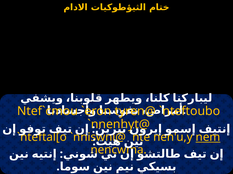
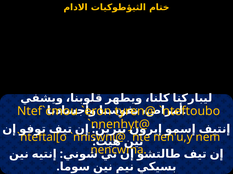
nem underline: present -> none (208, 138)
